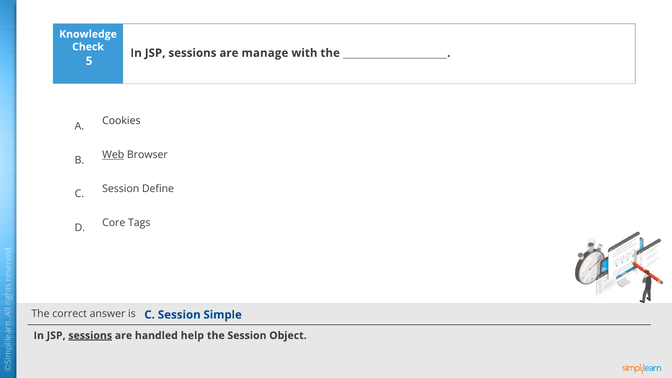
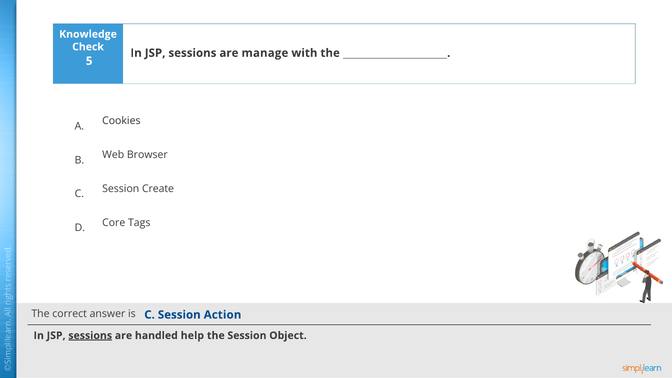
Web underline: present -> none (113, 155)
Define: Define -> Create (158, 189)
Simple: Simple -> Action (223, 315)
